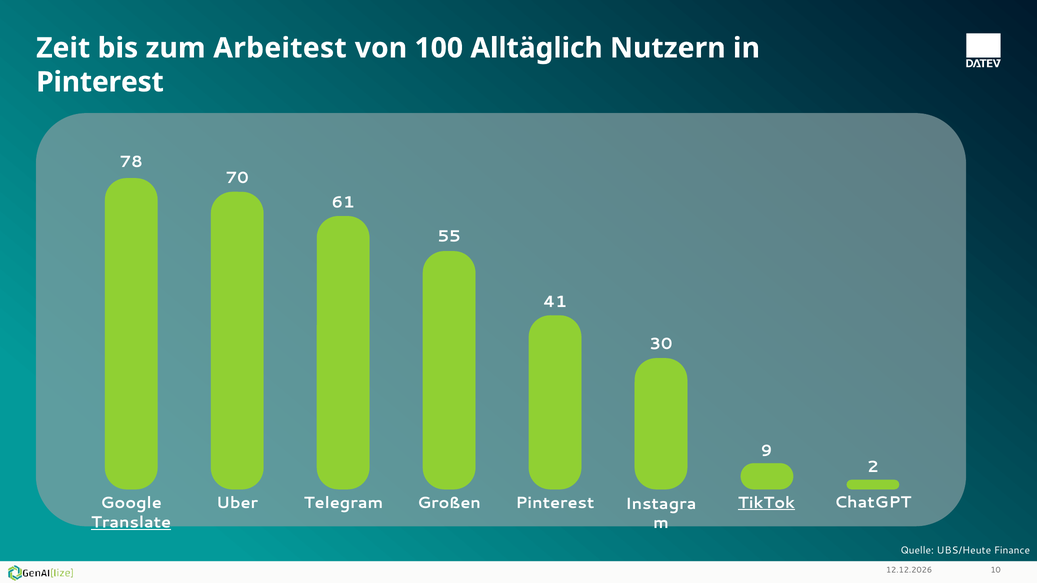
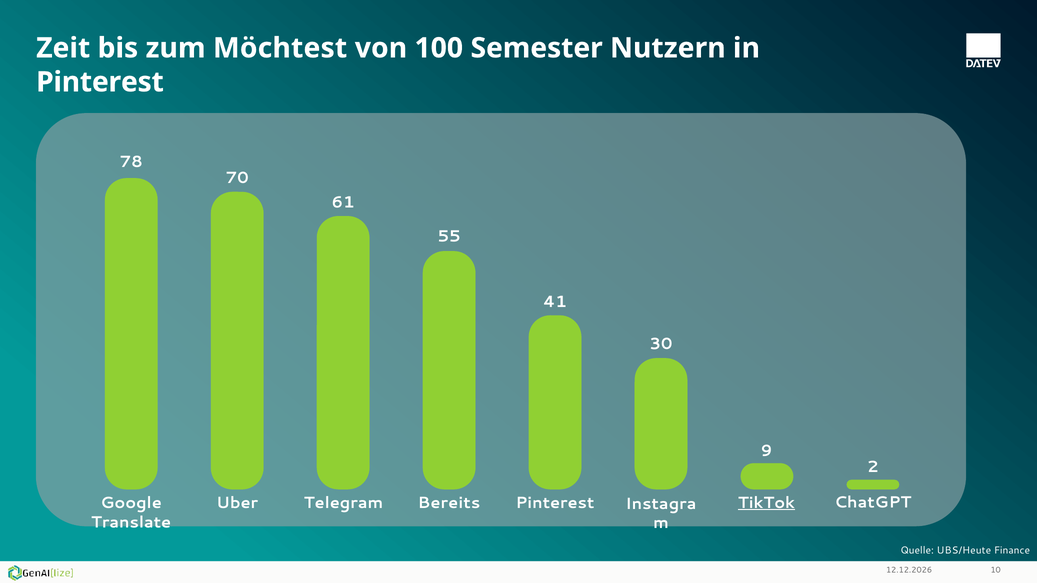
Arbeitest: Arbeitest -> Möchtest (280, 48)
Alltäglich: Alltäglich -> Semester (537, 48)
Großen: Großen -> Bereits (449, 503)
Translate underline: present -> none (131, 523)
